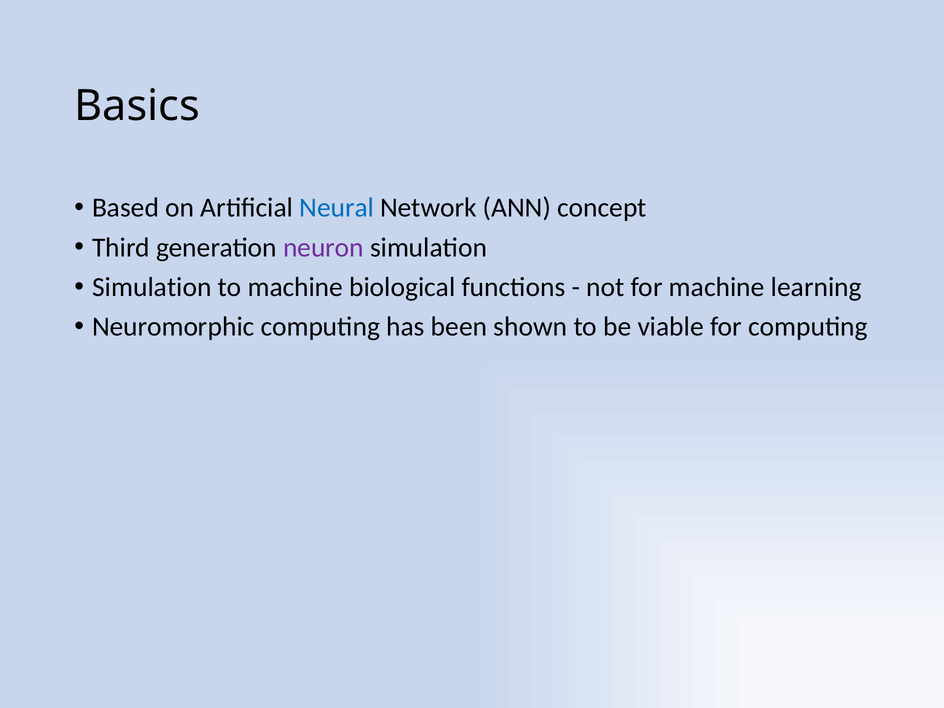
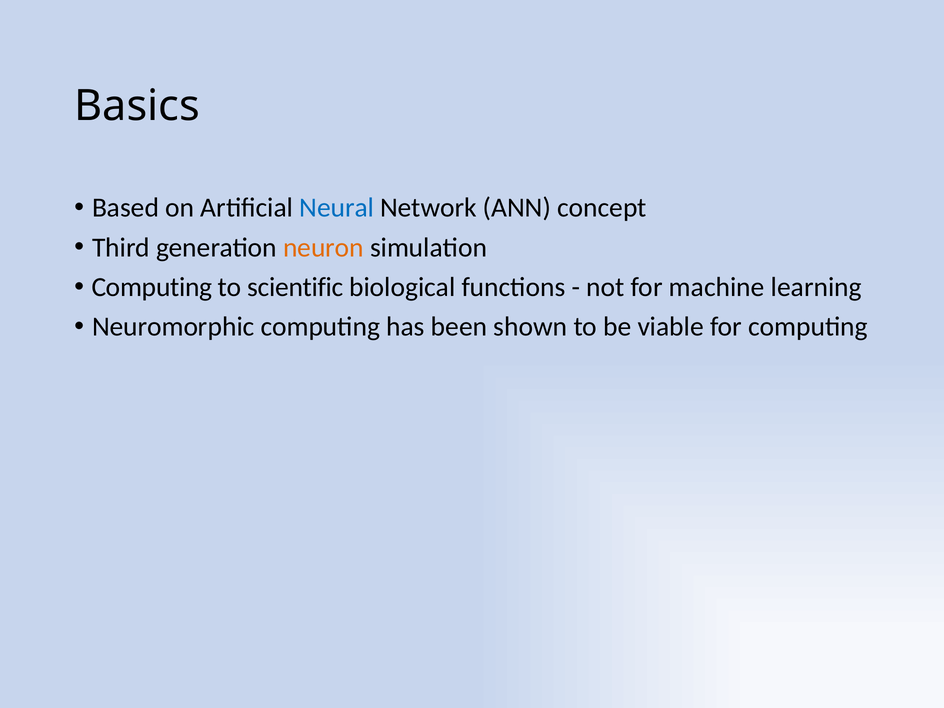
neuron colour: purple -> orange (323, 247)
Simulation: Simulation -> Computing (152, 287)
to machine: machine -> scientific (295, 287)
